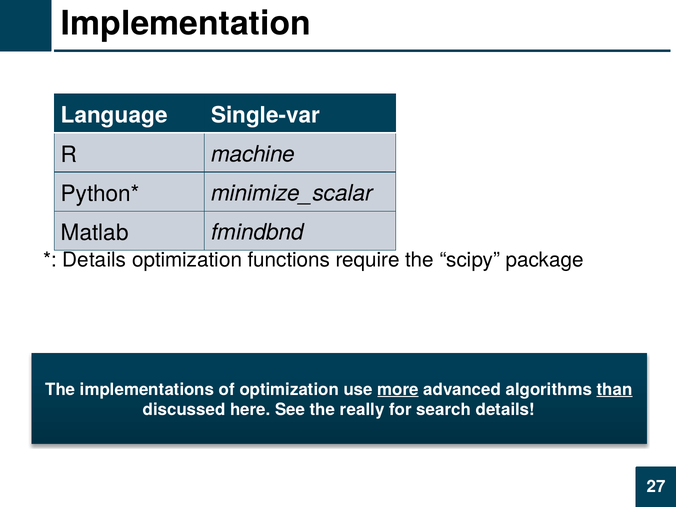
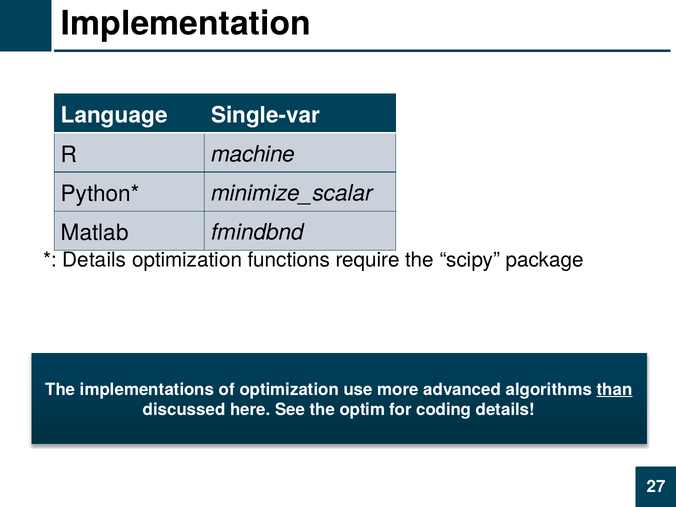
more underline: present -> none (398, 389)
really: really -> optim (362, 410)
search: search -> coding (444, 410)
